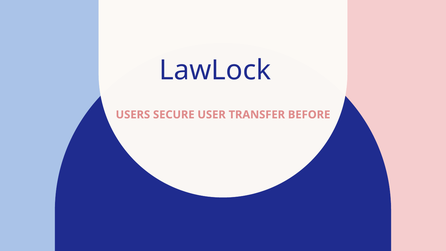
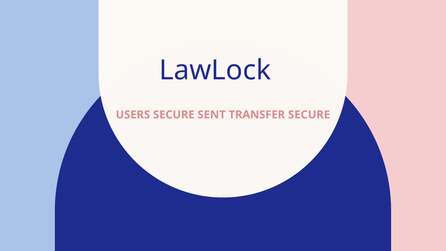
USER: USER -> SENT (212, 115)
TRANSFER BEFORE: BEFORE -> SECURE (309, 115)
